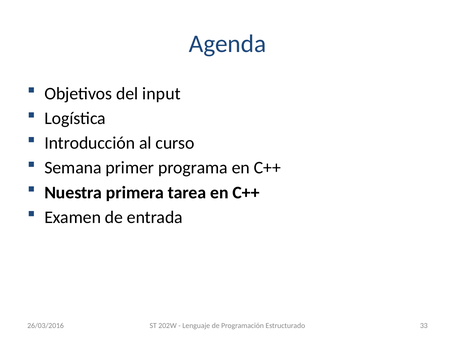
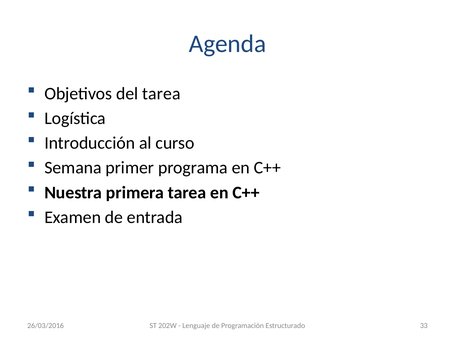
del input: input -> tarea (162, 94)
